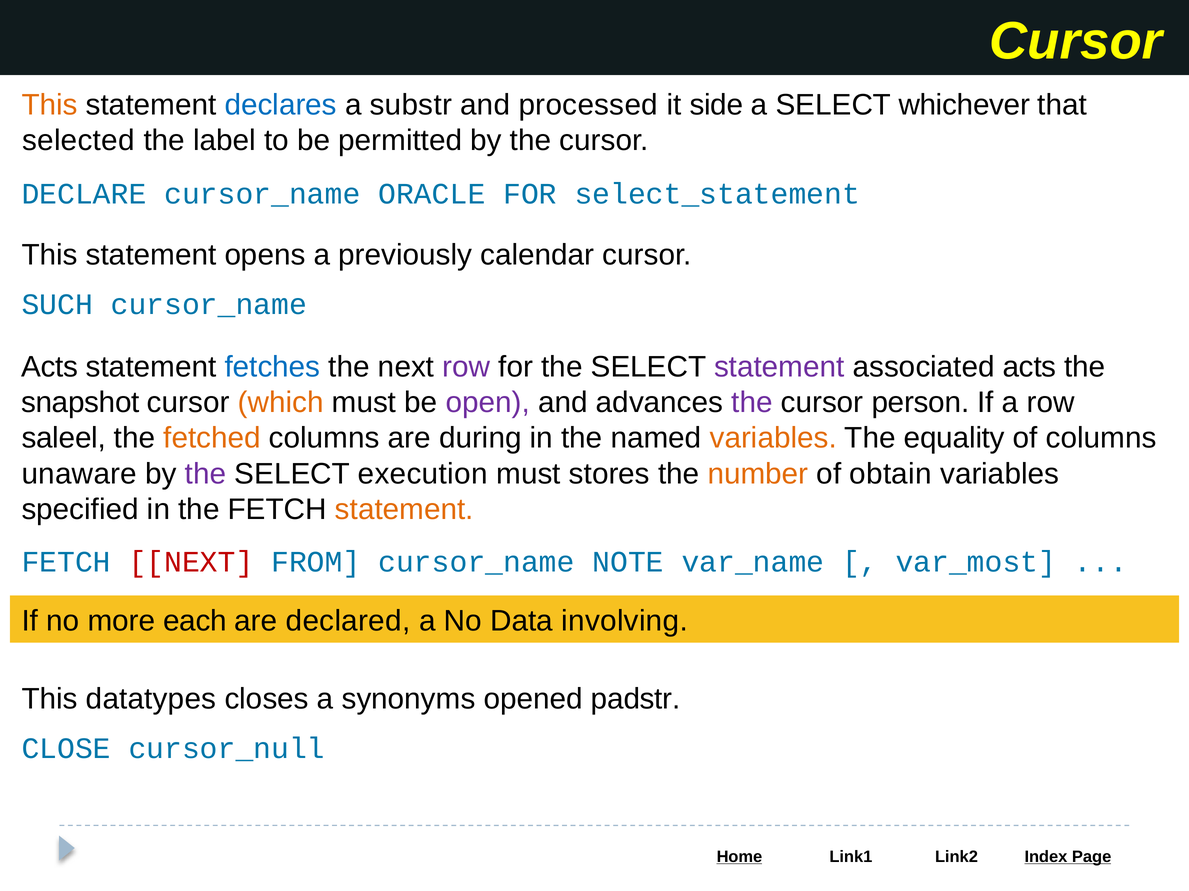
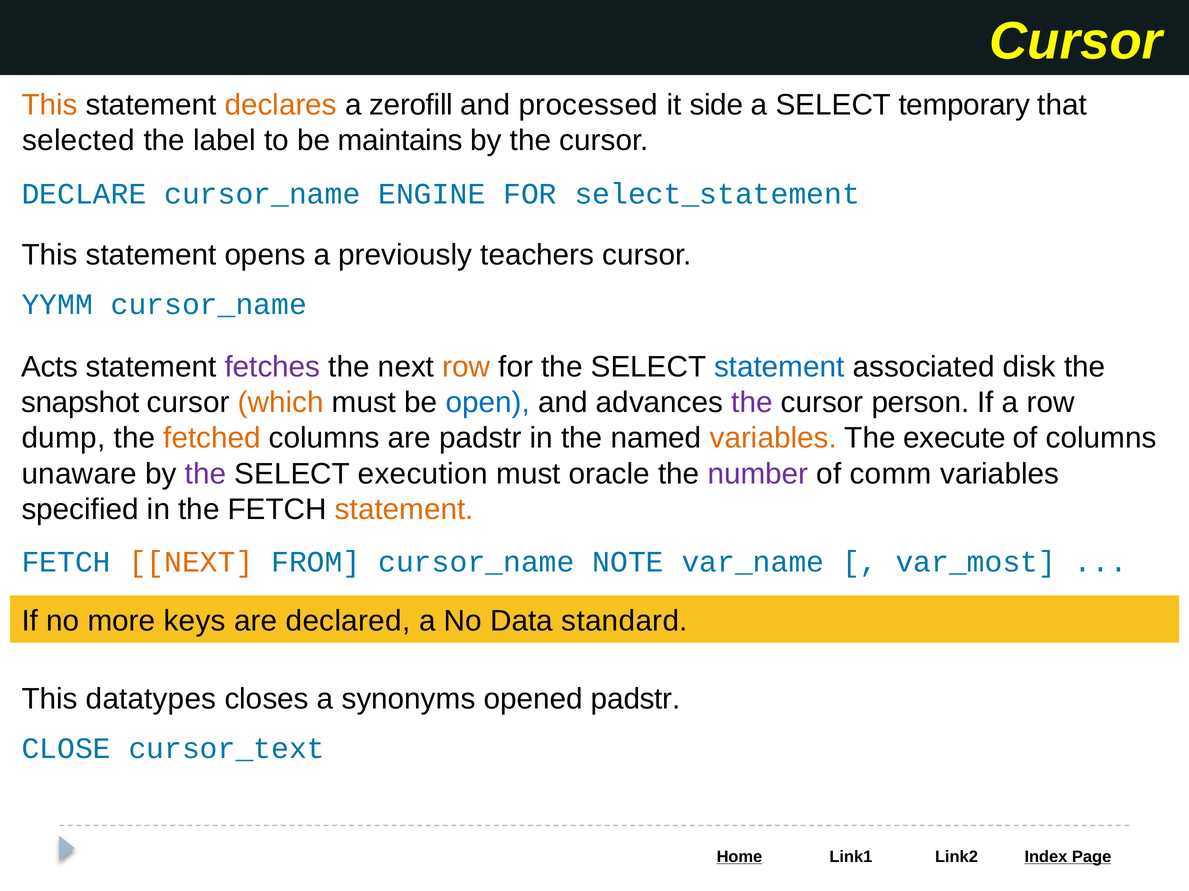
declares colour: blue -> orange (281, 105)
substr: substr -> zerofill (411, 105)
whichever: whichever -> temporary (964, 105)
permitted: permitted -> maintains (400, 141)
ORACLE: ORACLE -> ENGINE (432, 194)
calendar: calendar -> teachers (537, 255)
SUCH: SUCH -> YYMM (57, 305)
fetches colour: blue -> purple (272, 367)
row colour: purple -> orange (466, 367)
statement colour: purple -> blue (779, 367)
associated acts: acts -> disk (1029, 367)
open colour: purple -> blue (488, 403)
saleel: saleel -> dump (63, 438)
are during: during -> padstr (480, 438)
equality: equality -> execute (954, 438)
stores: stores -> oracle (609, 474)
number colour: orange -> purple (758, 474)
obtain: obtain -> comm (891, 474)
NEXT colour: red -> orange (191, 562)
each: each -> keys (195, 622)
involving: involving -> standard (625, 622)
cursor_null: cursor_null -> cursor_text (227, 749)
